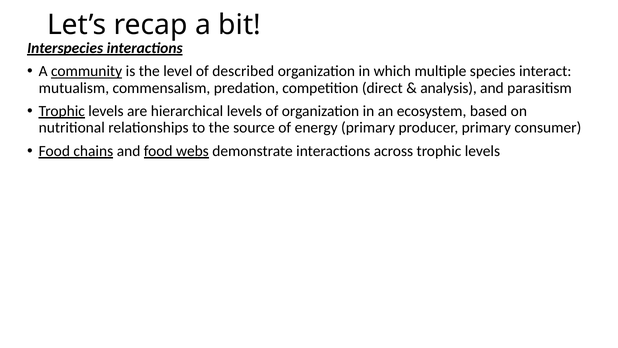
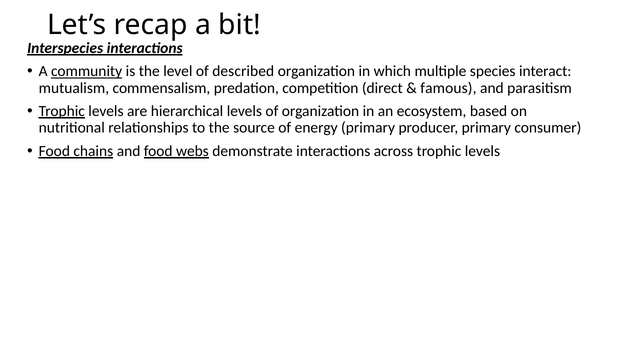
analysis: analysis -> famous (448, 88)
